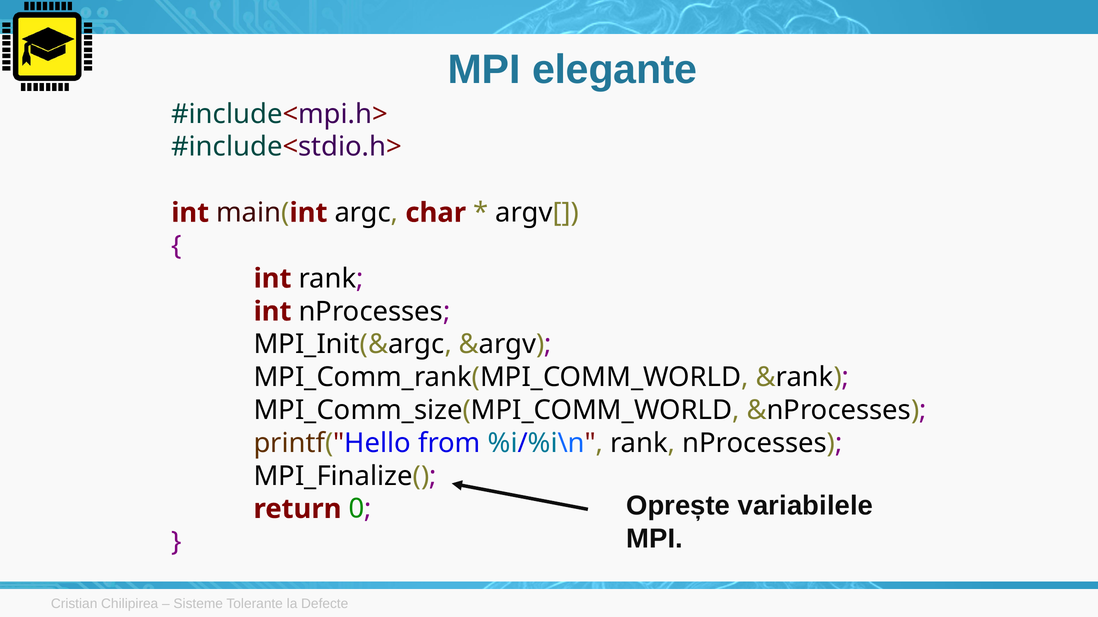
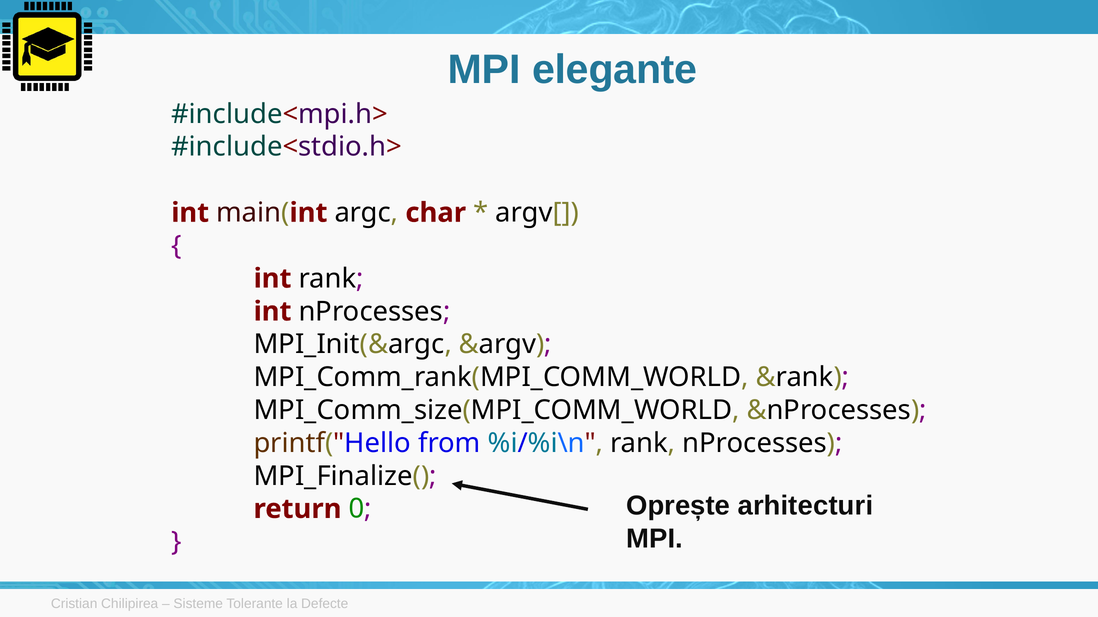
variabilele: variabilele -> arhitecturi (805, 506)
